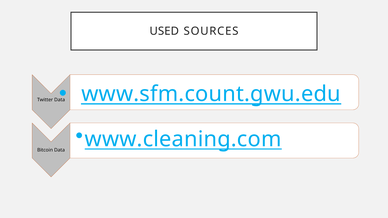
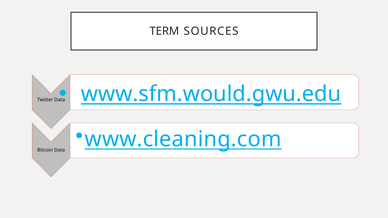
USED: USED -> TERM (164, 31)
www.sfm.count.gwu.edu: www.sfm.count.gwu.edu -> www.sfm.would.gwu.edu (211, 94)
